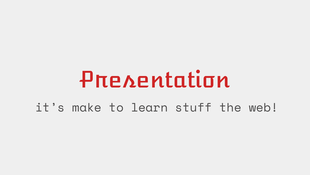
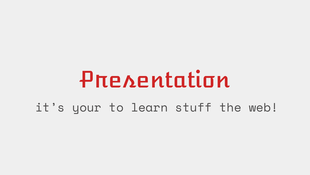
make: make -> your (87, 107)
